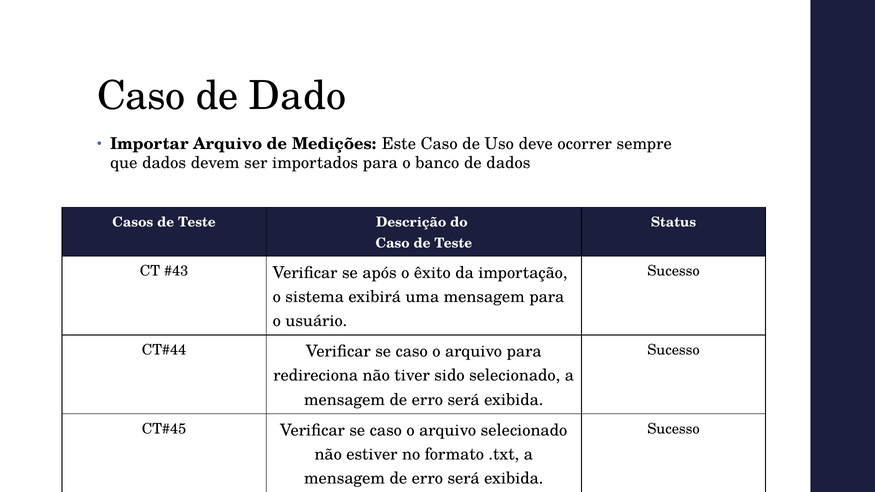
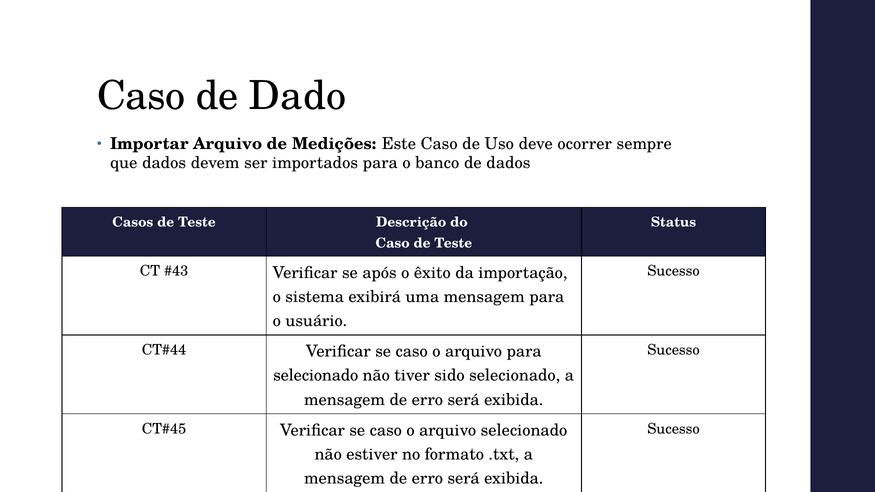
redireciona: redireciona -> selecionado (316, 376)
